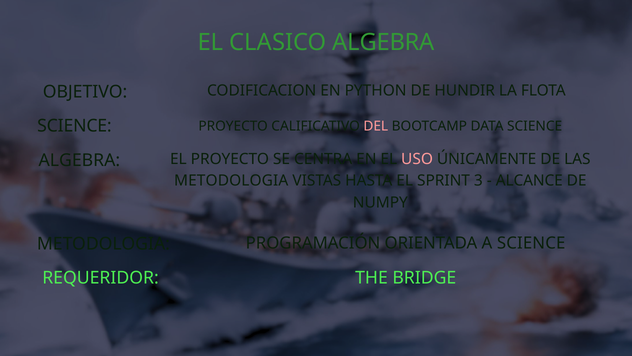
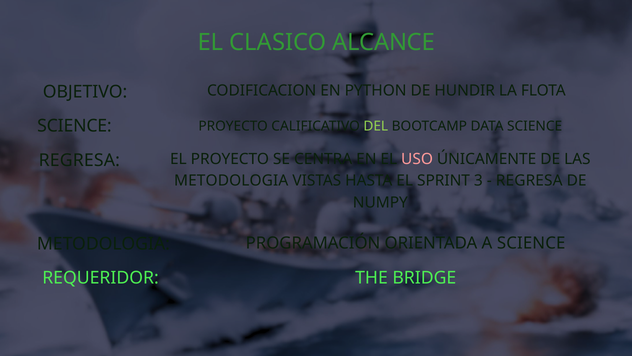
CLASICO ALGEBRA: ALGEBRA -> ALCANCE (384, 42)
DEL colour: pink -> light green (376, 126)
ALGEBRA: ALGEBRA -> REGRESA (79, 160)
ALCANCE: ALCANCE -> REGRESA (529, 181)
